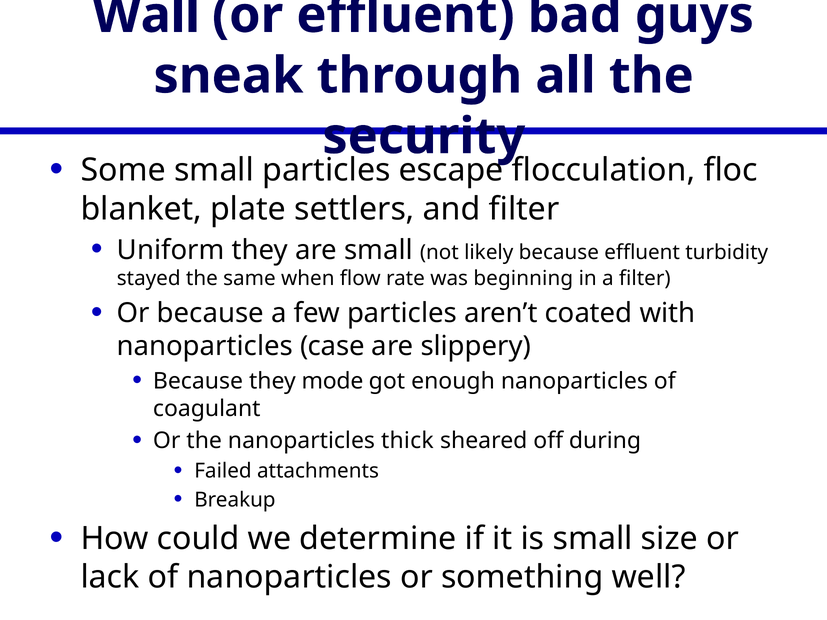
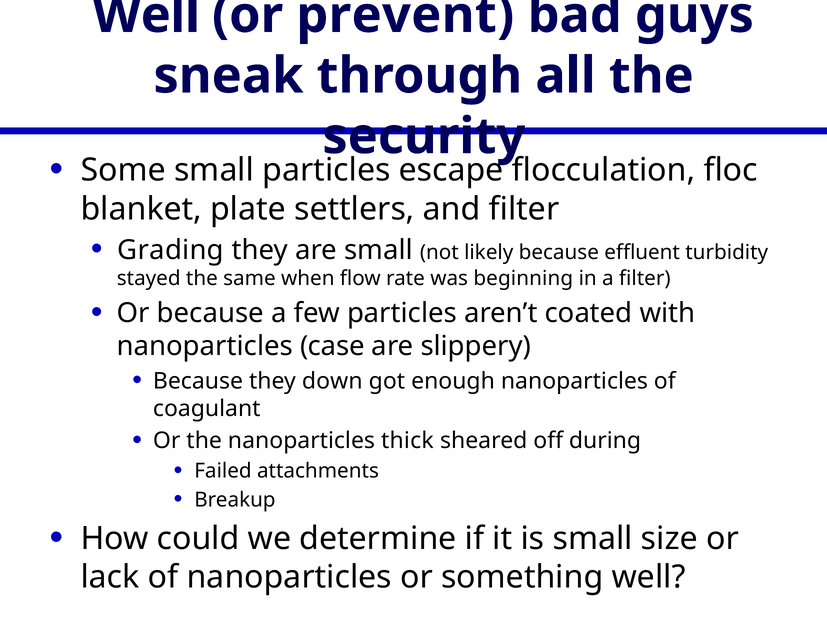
Wall: Wall -> Well (146, 15)
or effluent: effluent -> prevent (405, 15)
Uniform: Uniform -> Grading (171, 250)
mode: mode -> down (332, 381)
